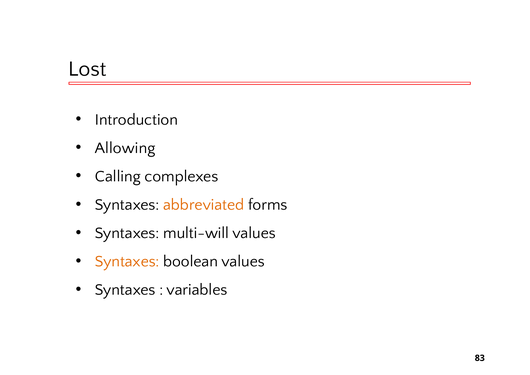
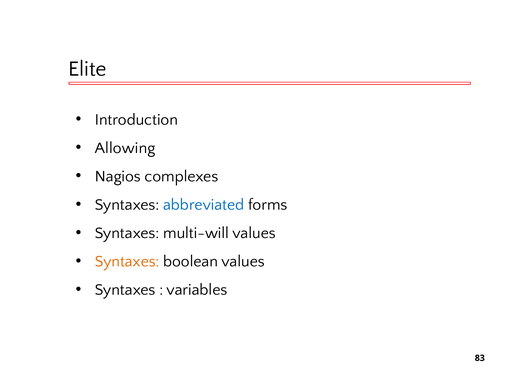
Lost: Lost -> Elite (87, 69)
Calling: Calling -> Nagios (118, 176)
abbreviated colour: orange -> blue (204, 204)
